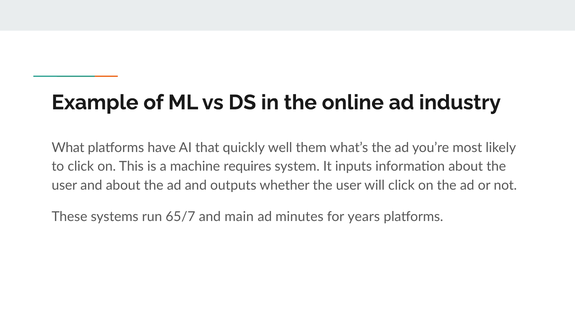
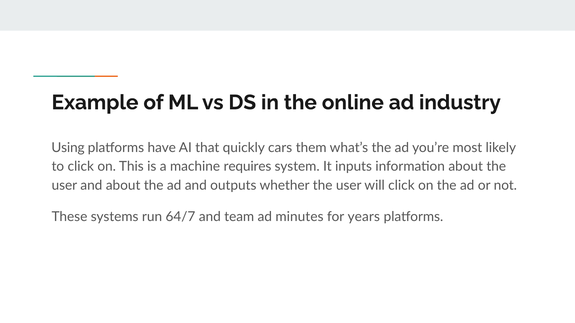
What: What -> Using (68, 148)
well: well -> cars (280, 148)
65/7: 65/7 -> 64/7 (180, 217)
main: main -> team (239, 217)
